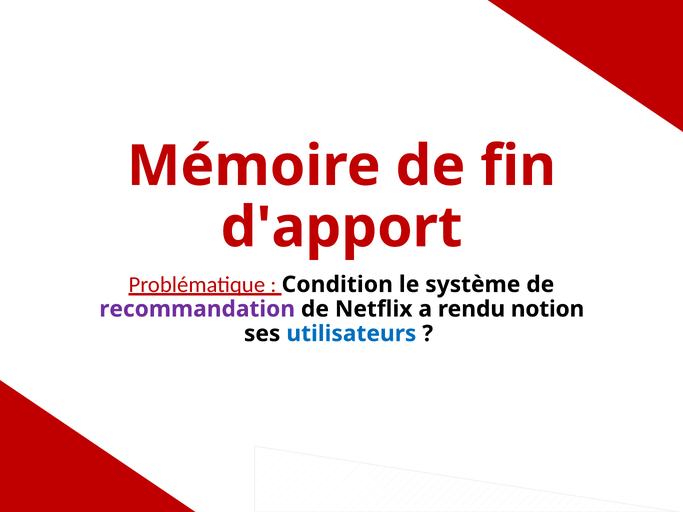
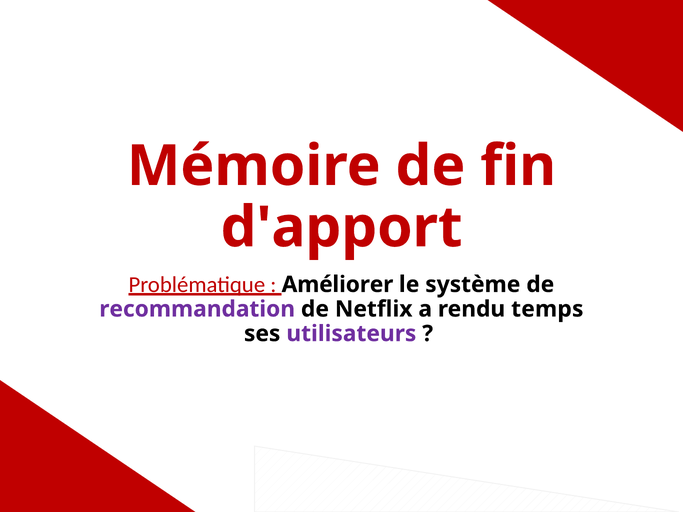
Condition: Condition -> Améliorer (337, 285)
notion: notion -> temps (547, 309)
utilisateurs colour: blue -> purple (351, 334)
